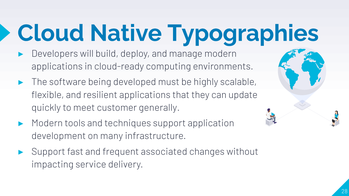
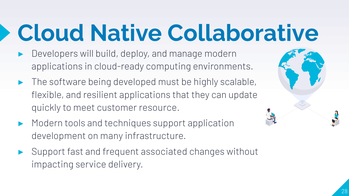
Typographies: Typographies -> Collaborative (243, 33)
generally: generally -> resource (159, 108)
